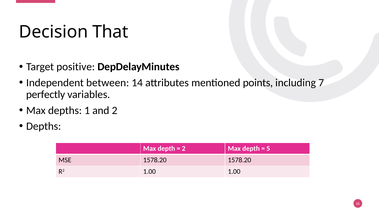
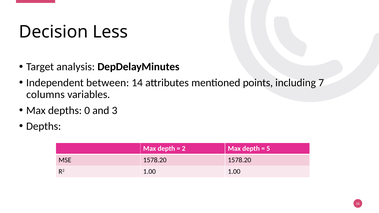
That: That -> Less (110, 32)
positive: positive -> analysis (76, 67)
perfectly: perfectly -> columns (46, 95)
1: 1 -> 0 (87, 111)
and 2: 2 -> 3 (115, 111)
